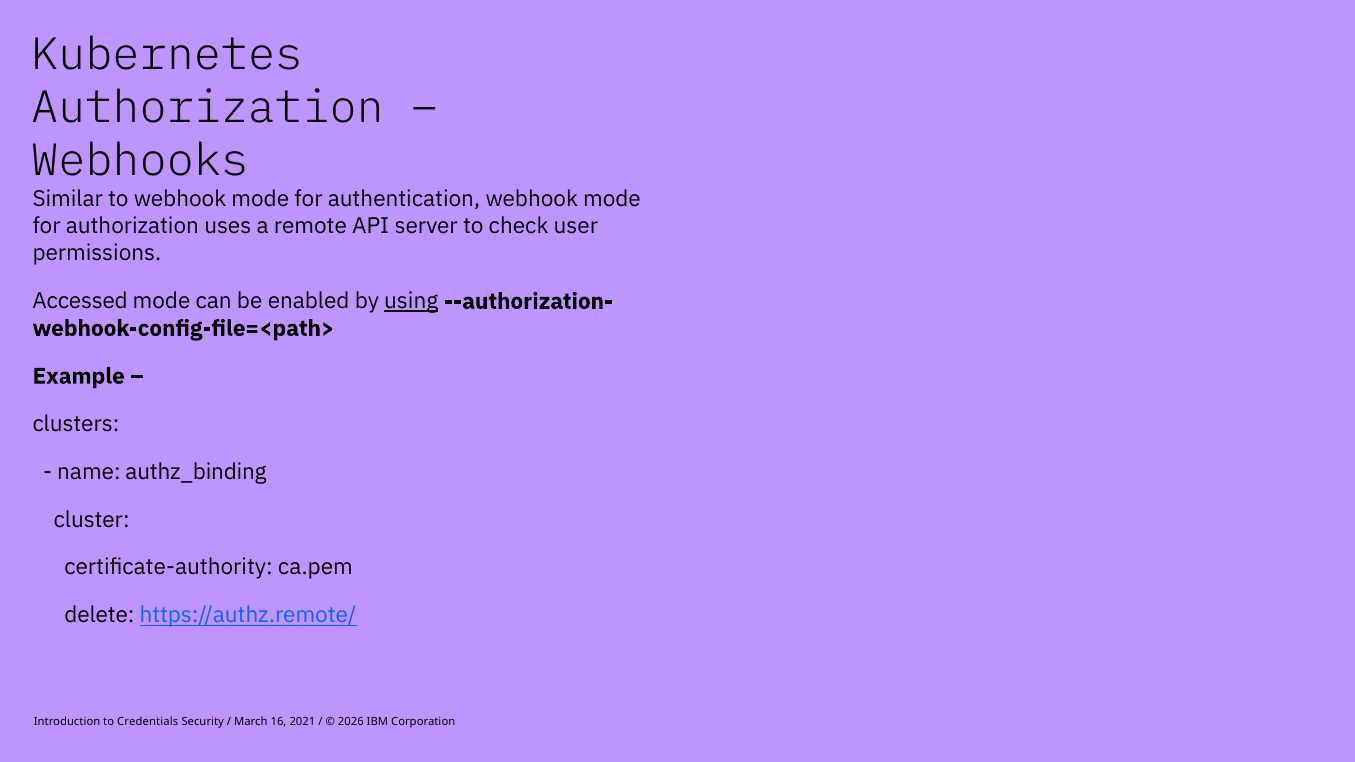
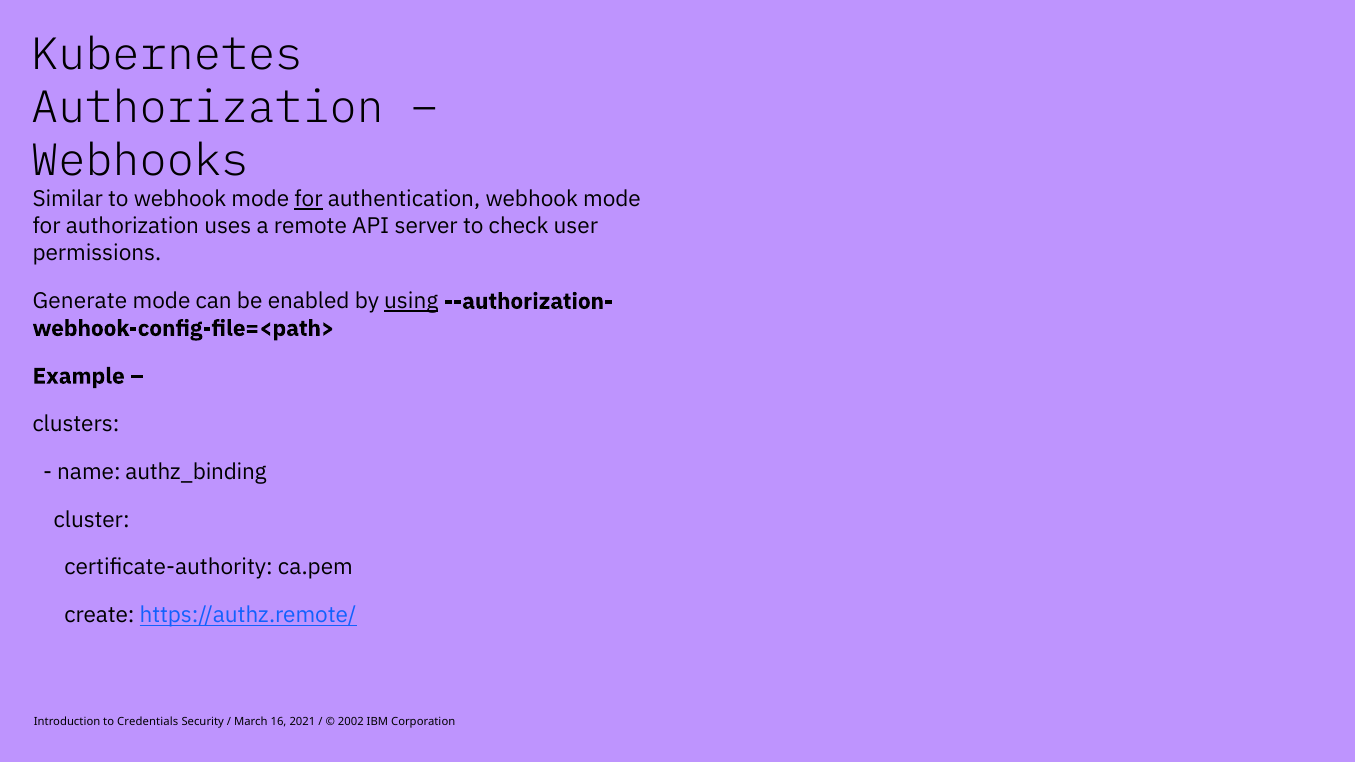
for underline: none -> present (309, 199)
Accessed: Accessed -> Generate (80, 301)
delete: delete -> create (99, 615)
2026: 2026 -> 2002 (351, 722)
